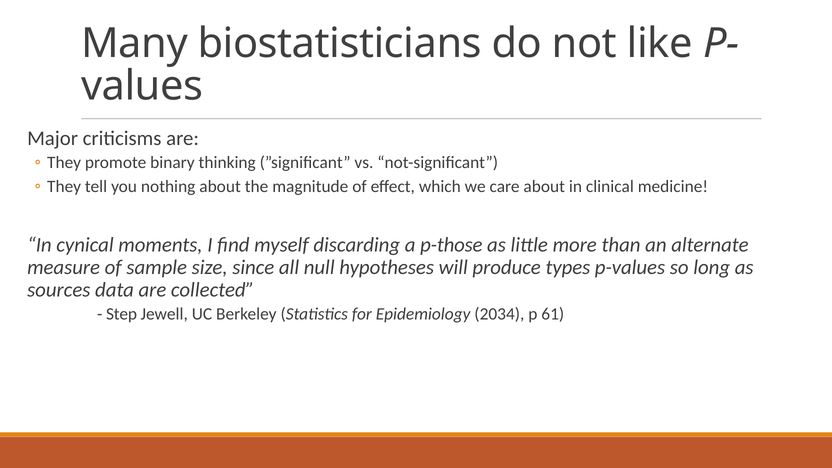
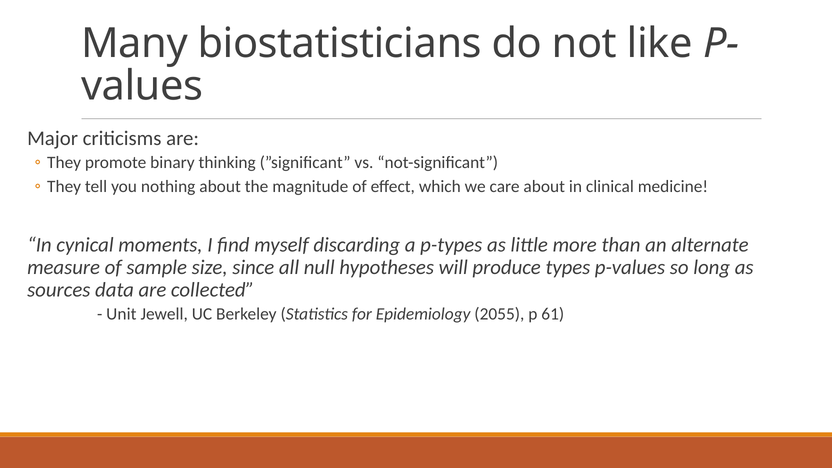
p-those: p-those -> p-types (451, 245)
Step: Step -> Unit (121, 314)
2034: 2034 -> 2055 (499, 314)
